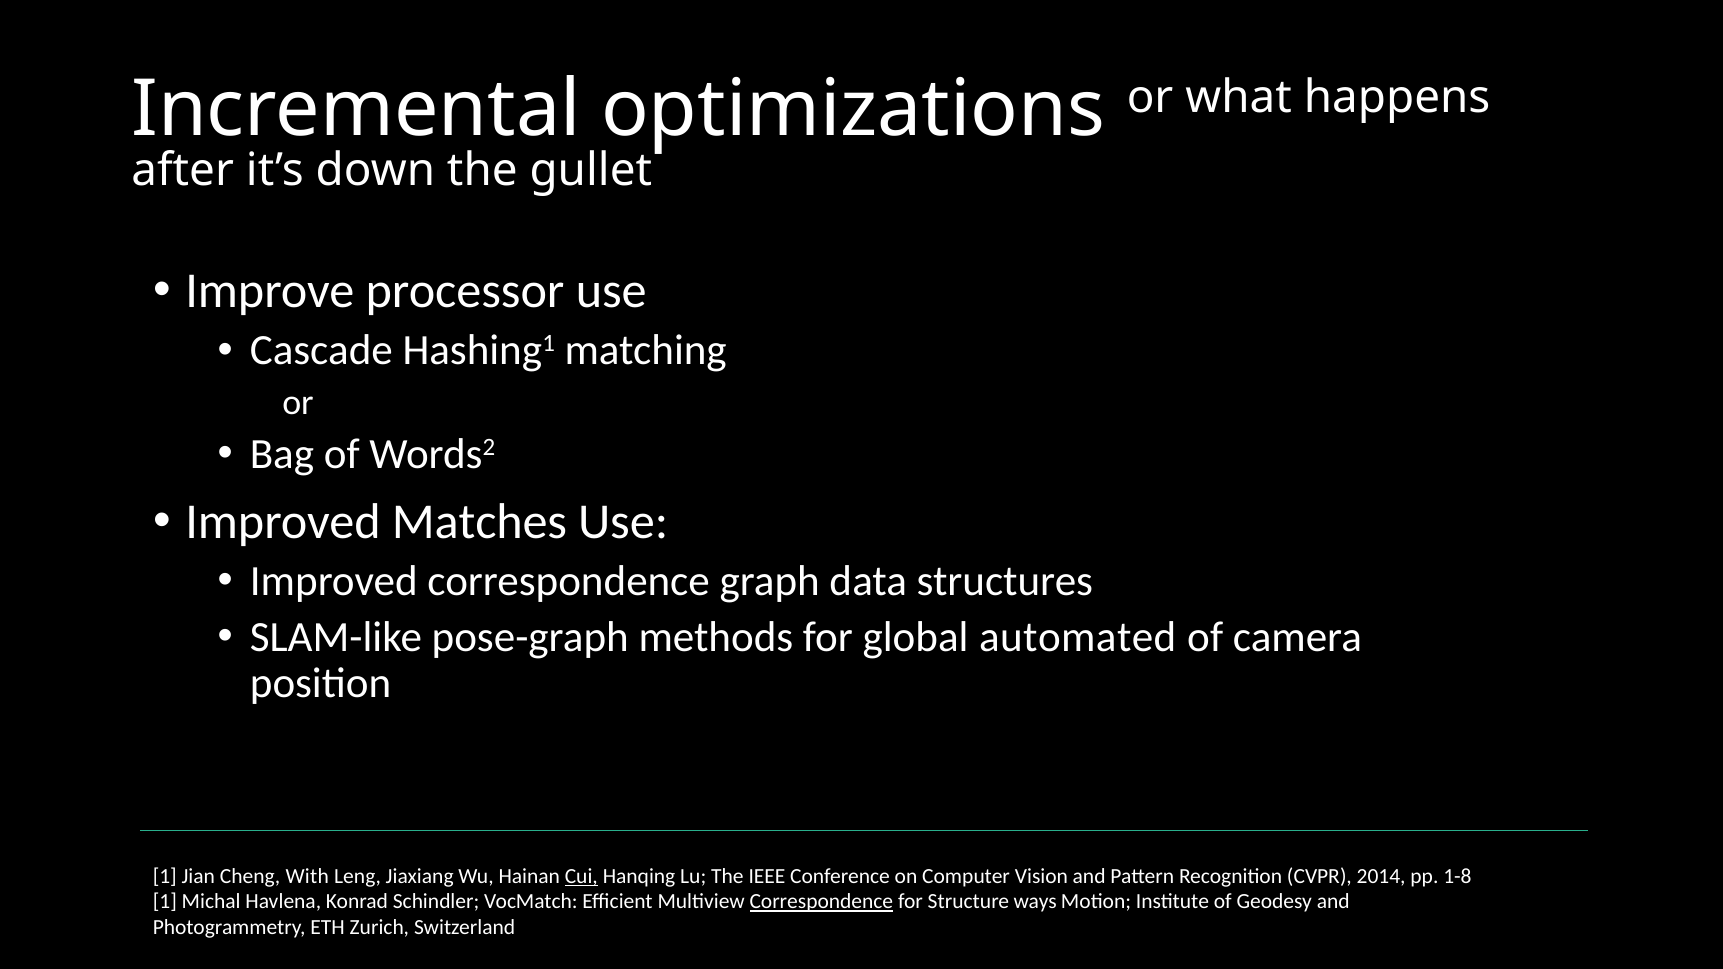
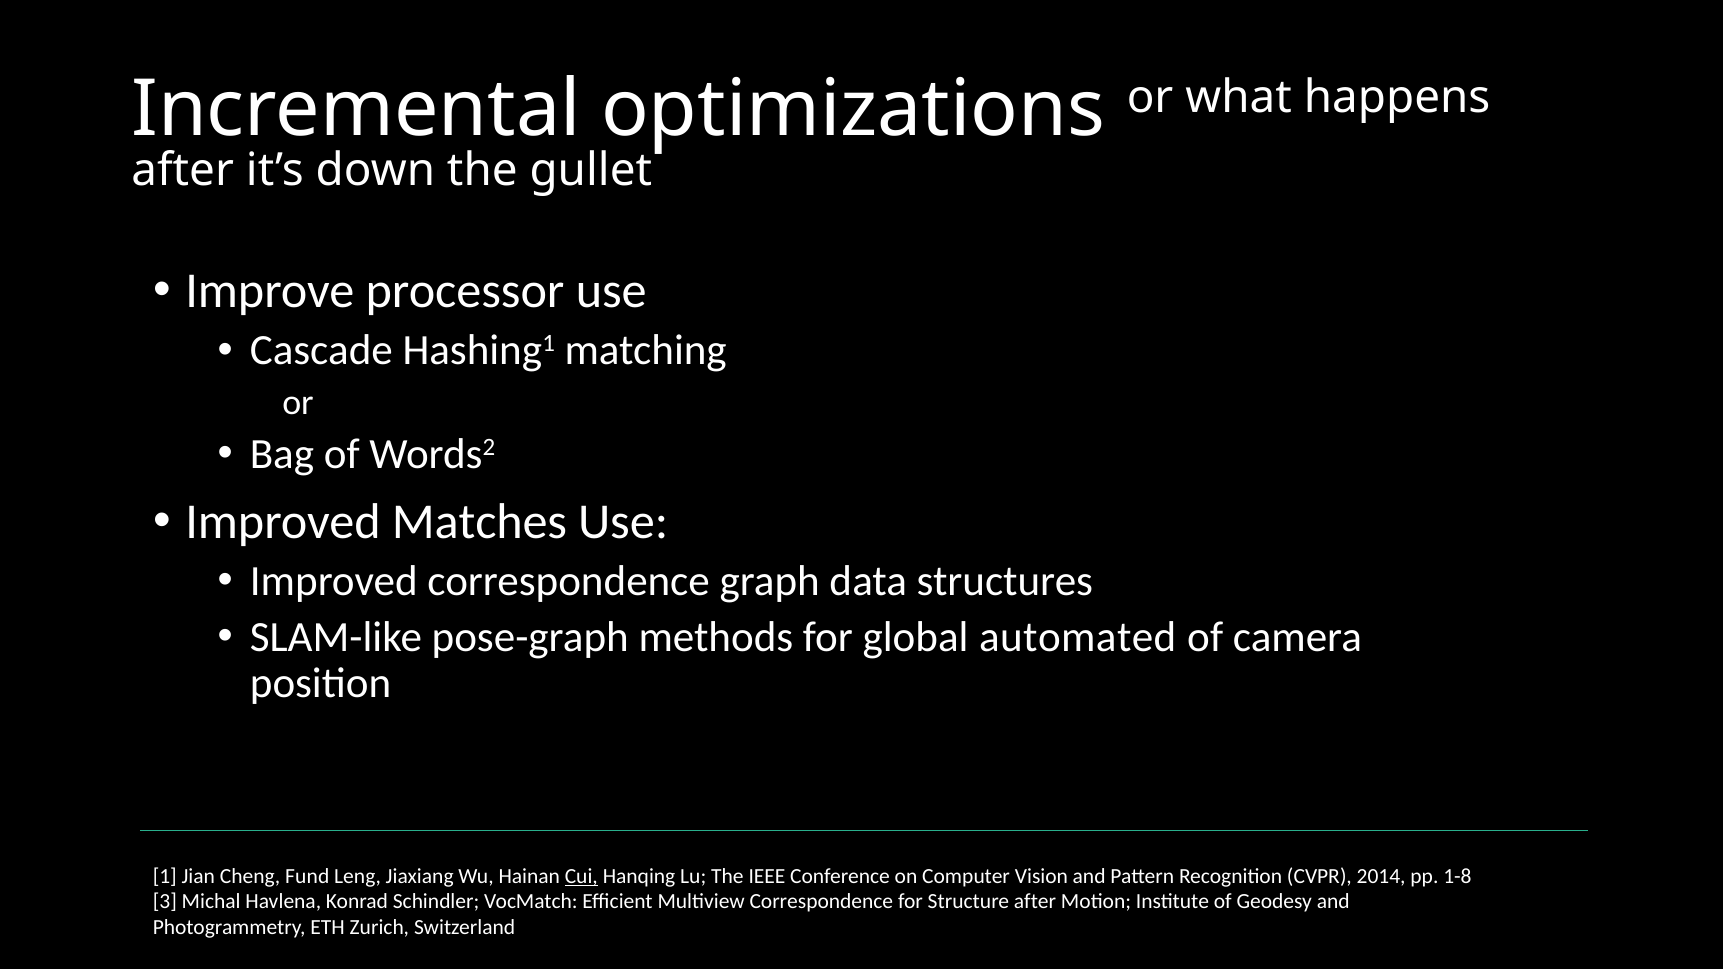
With: With -> Fund (307, 876)
1: 1 -> 3 (165, 902)
Correspondence underline: present -> none (821, 902)
Structure ways: ways -> after (1035, 902)
